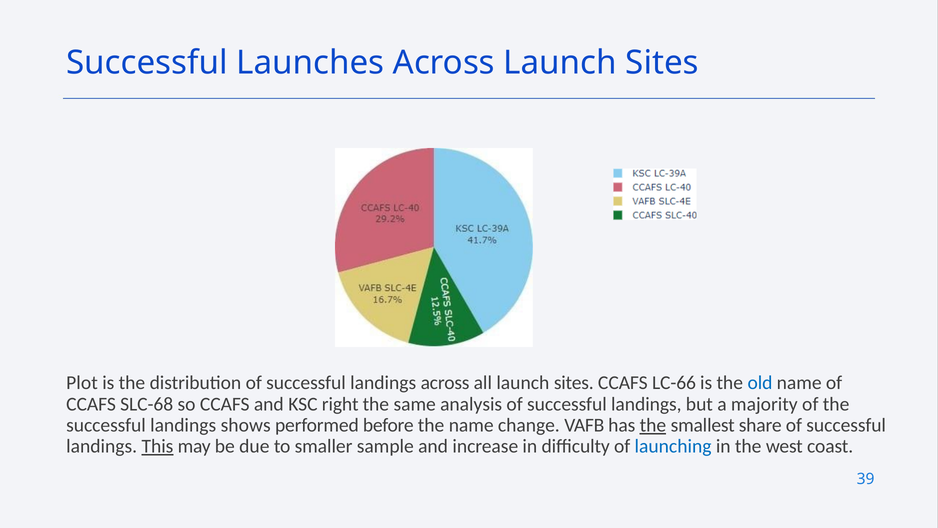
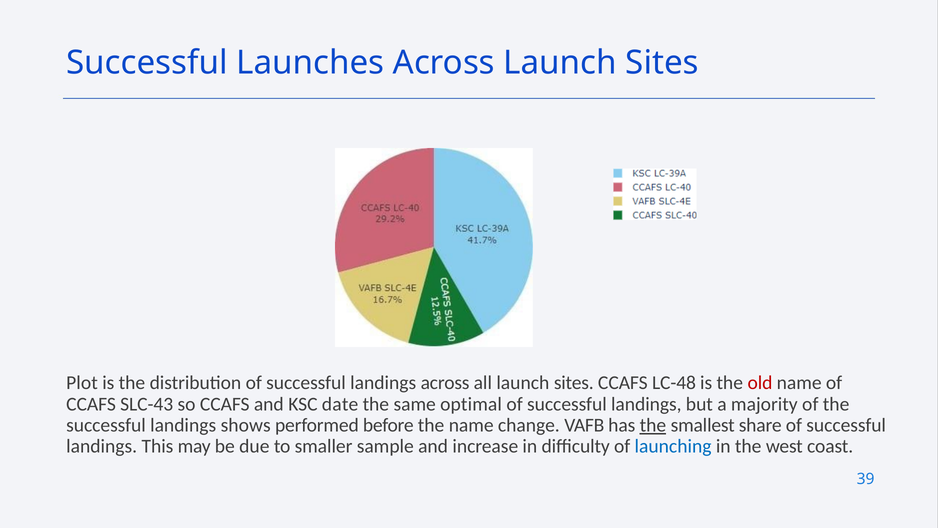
LC-66: LC-66 -> LC-48 (674, 383)
old colour: blue -> red (760, 383)
SLC-68: SLC-68 -> SLC-43 (147, 404)
right: right -> date (340, 404)
analysis: analysis -> optimal (471, 404)
This underline: present -> none (157, 446)
